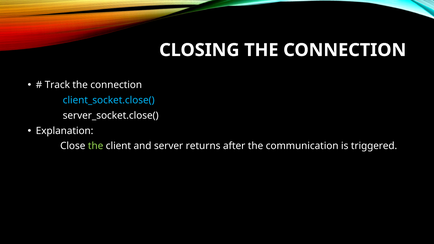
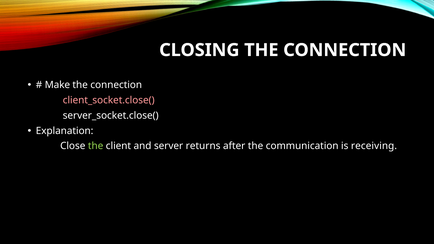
Track: Track -> Make (57, 85)
client_socket.close( colour: light blue -> pink (109, 100)
triggered: triggered -> receiving (374, 146)
